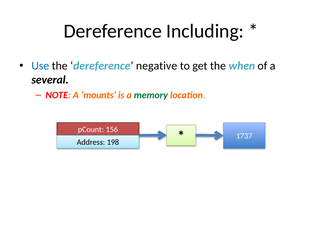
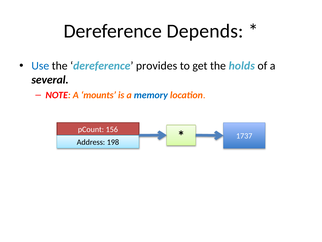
Including: Including -> Depends (205, 31)
negative: negative -> provides (157, 66)
when: when -> holds (242, 66)
memory colour: green -> blue (151, 95)
